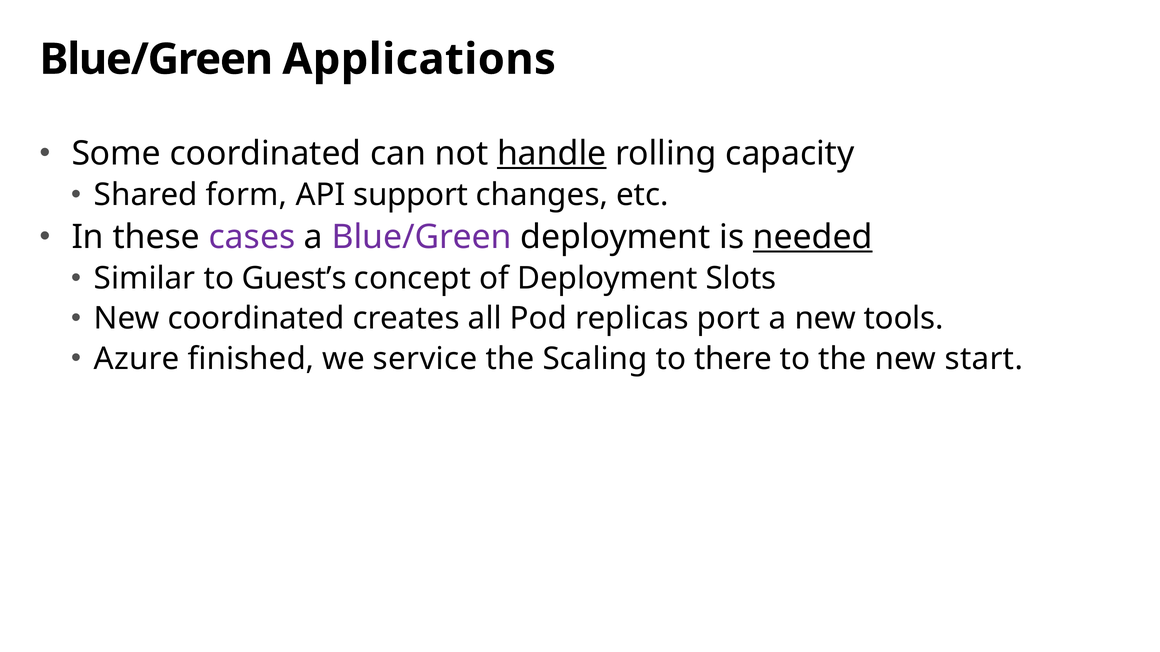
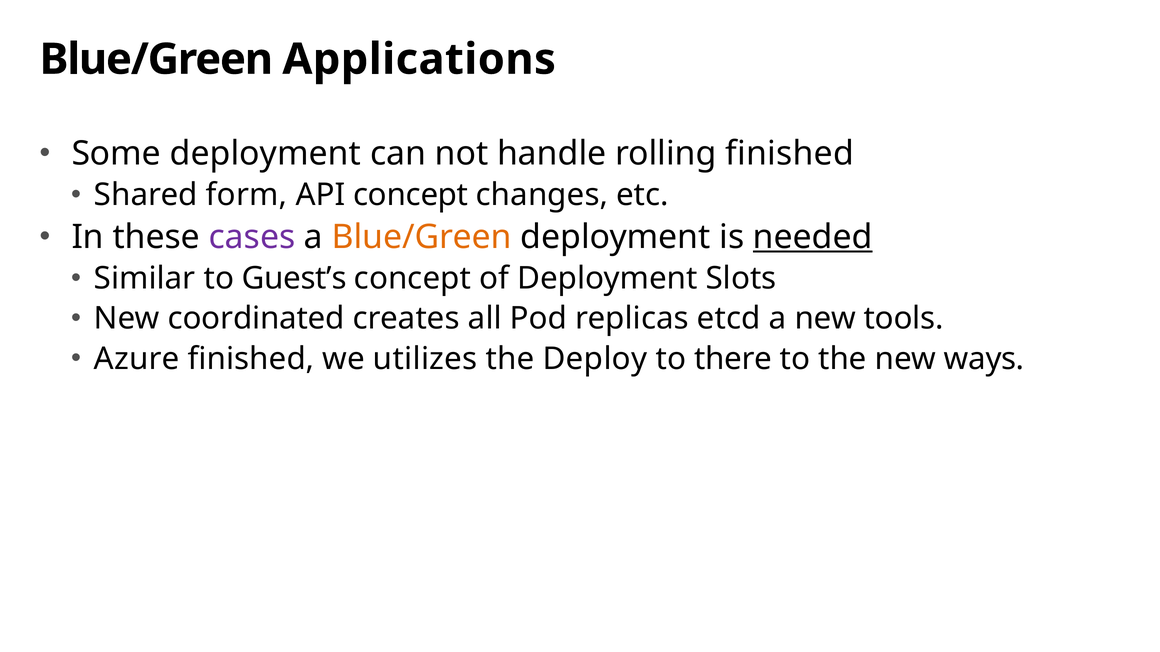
Some coordinated: coordinated -> deployment (265, 154)
handle underline: present -> none (552, 154)
rolling capacity: capacity -> finished (790, 154)
API support: support -> concept (411, 195)
Blue/Green colour: purple -> orange (422, 237)
port: port -> etcd (729, 319)
service: service -> utilizes (425, 359)
Scaling: Scaling -> Deploy (595, 359)
start: start -> ways (984, 359)
